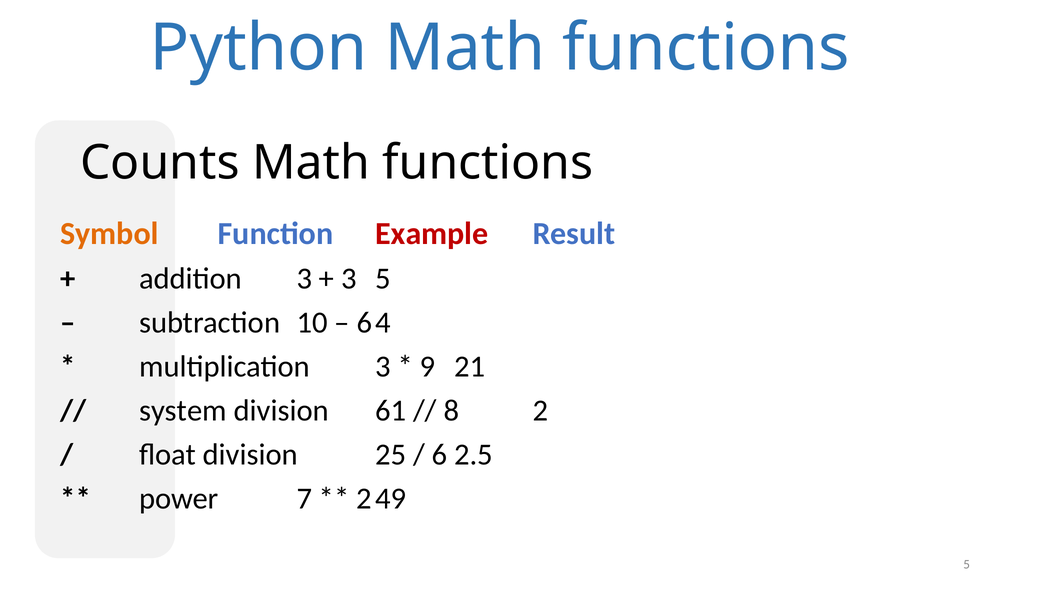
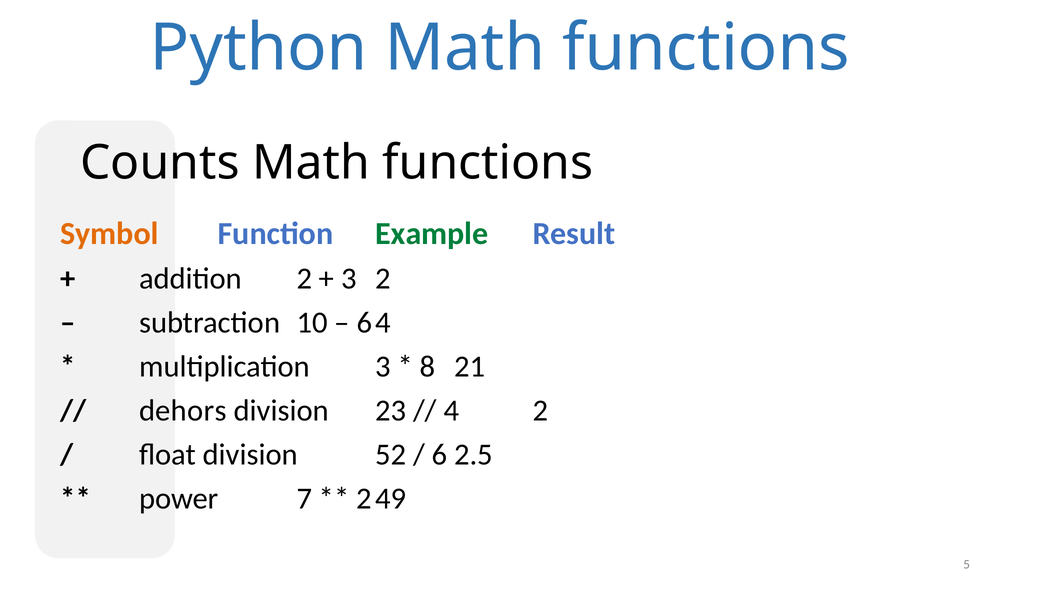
Example colour: red -> green (432, 234)
addition 3: 3 -> 2 (304, 278)
3 5: 5 -> 2 (383, 278)
9: 9 -> 8 (428, 366)
system: system -> dehors (183, 410)
61: 61 -> 23 (391, 410)
8: 8 -> 4 (452, 410)
25: 25 -> 52 (391, 454)
